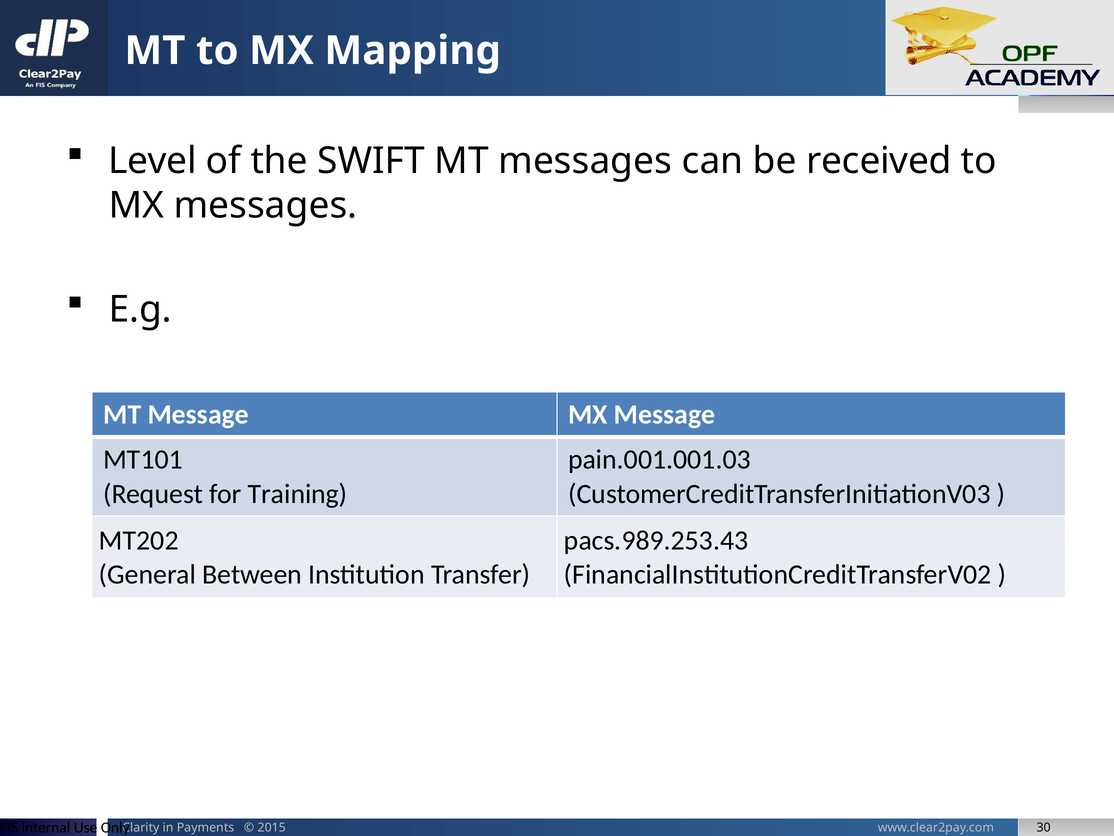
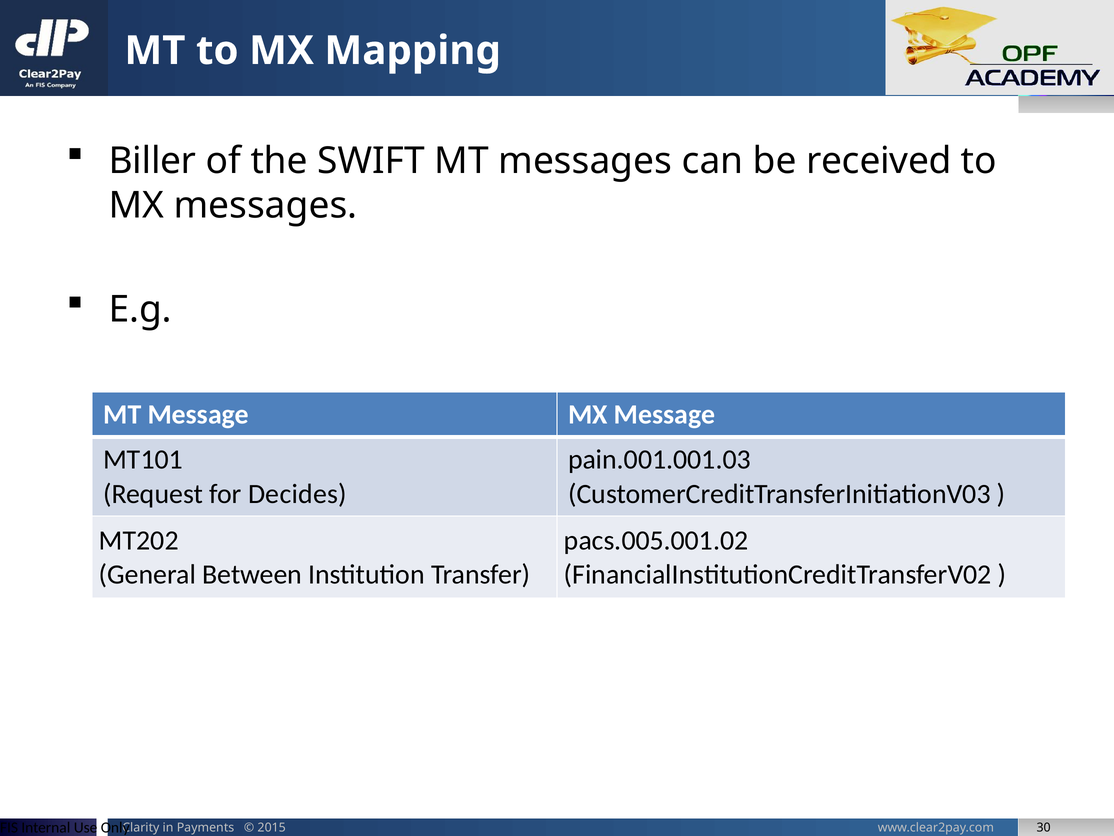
Level: Level -> Biller (152, 161)
Training: Training -> Decides (297, 494)
pacs.989.253.43: pacs.989.253.43 -> pacs.005.001.02 (656, 540)
